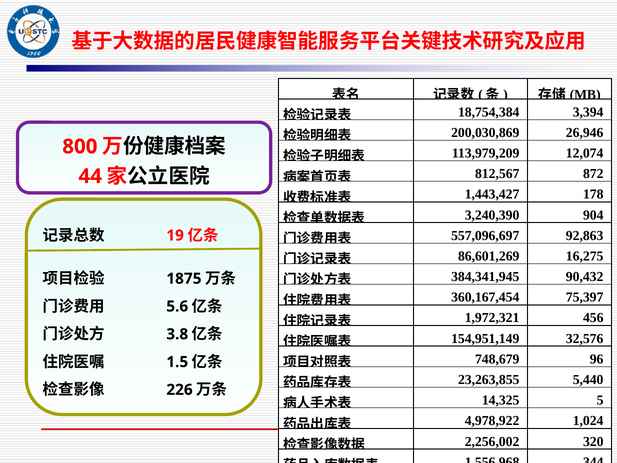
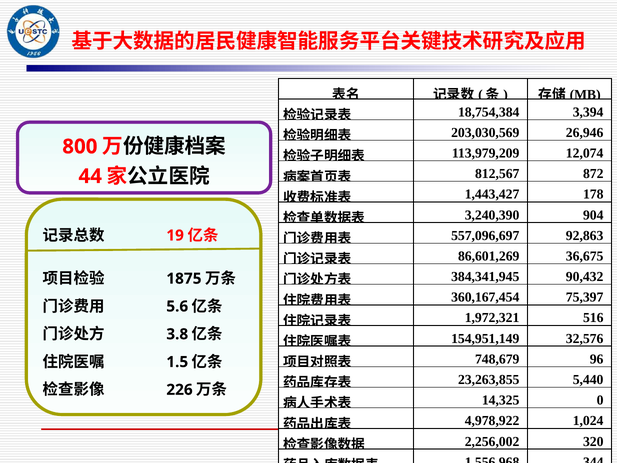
200,030,869: 200,030,869 -> 203,030,569 (485, 133)
16,275: 16,275 -> 36,675 (585, 256)
456: 456 -> 516 (593, 318)
5: 5 -> 0 (600, 400)
